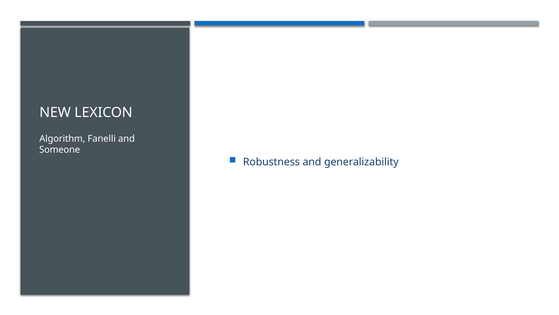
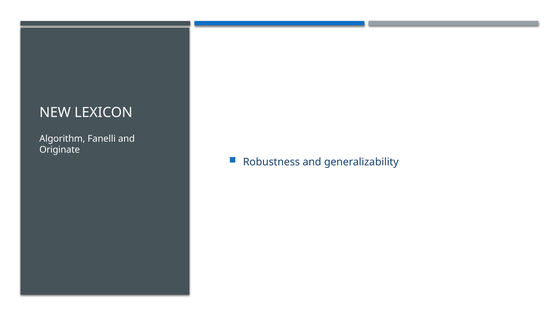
Someone: Someone -> Originate (60, 150)
